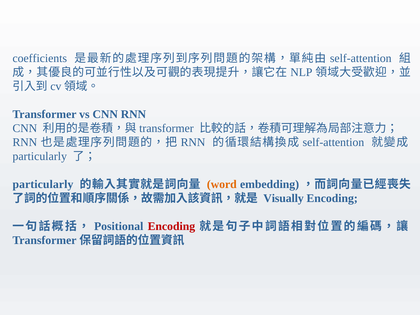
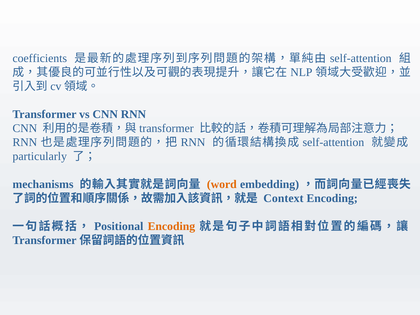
particularly: particularly -> mechanisms (43, 184)
Visually: Visually -> Context (283, 198)
Encoding colour: red -> orange (171, 226)
